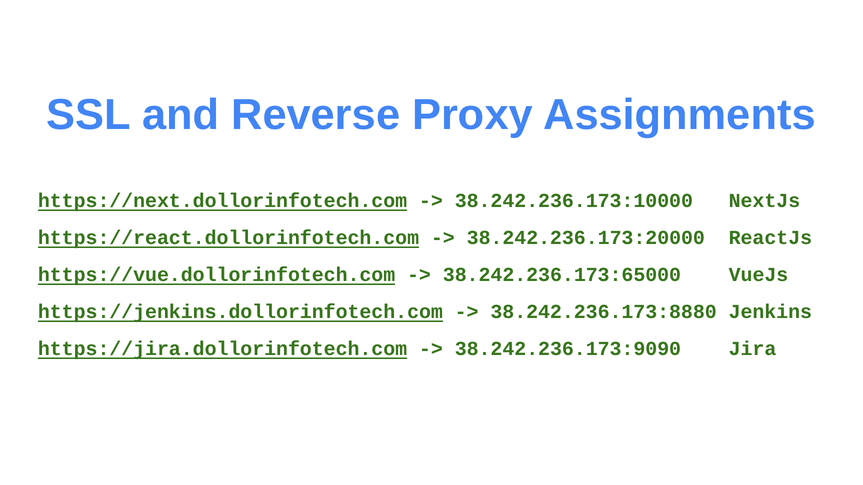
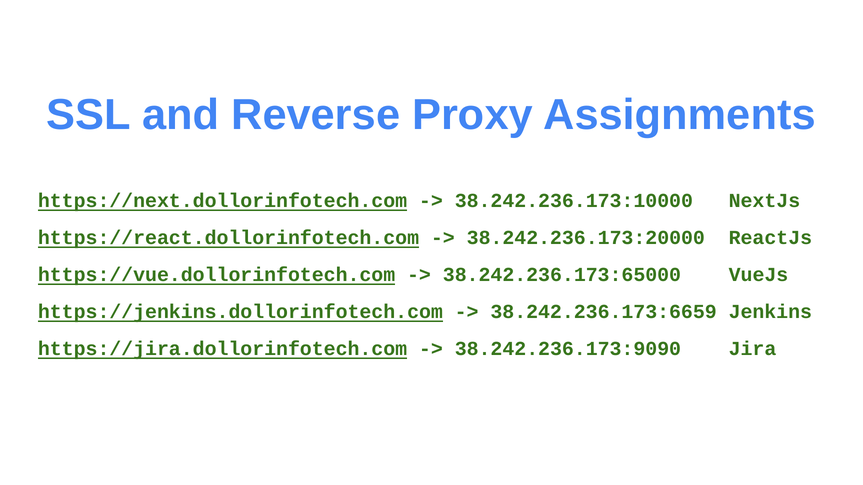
38.242.236.173:8880: 38.242.236.173:8880 -> 38.242.236.173:6659 (604, 312)
